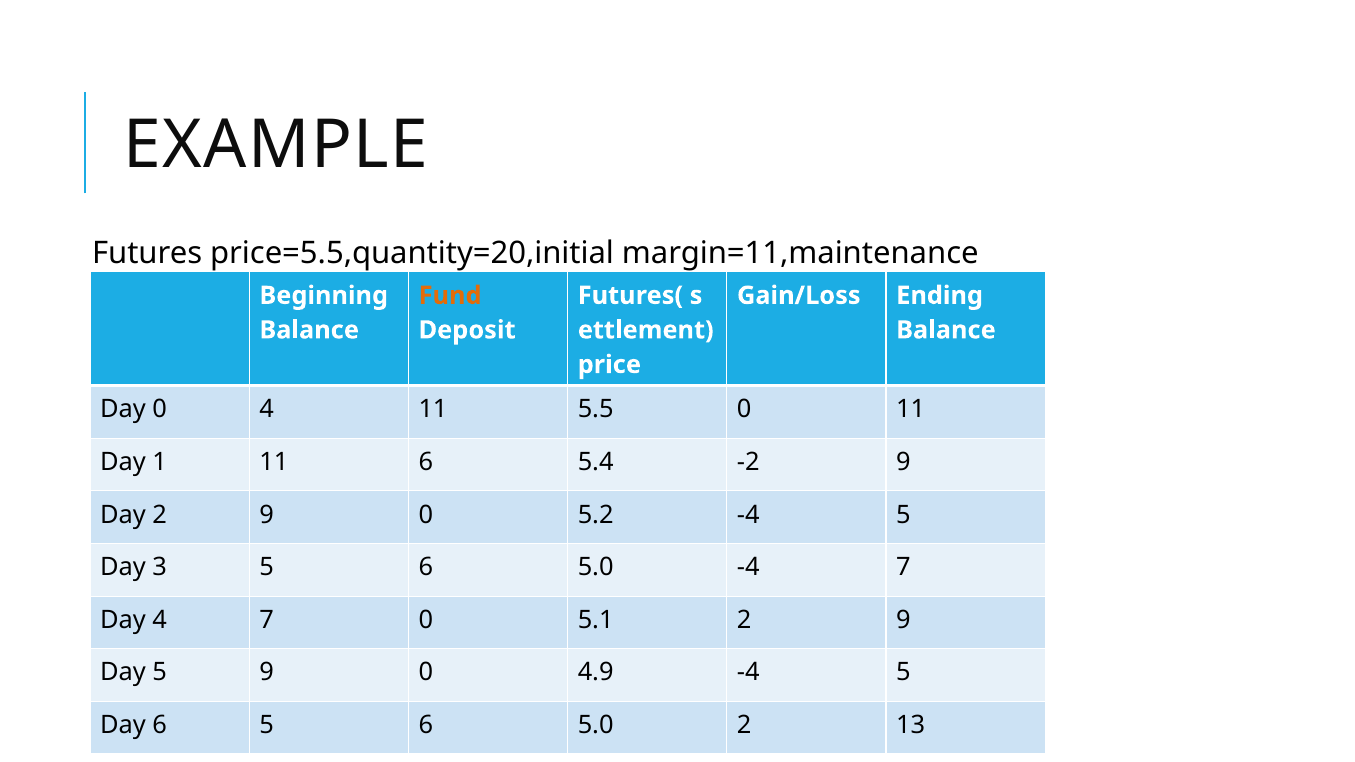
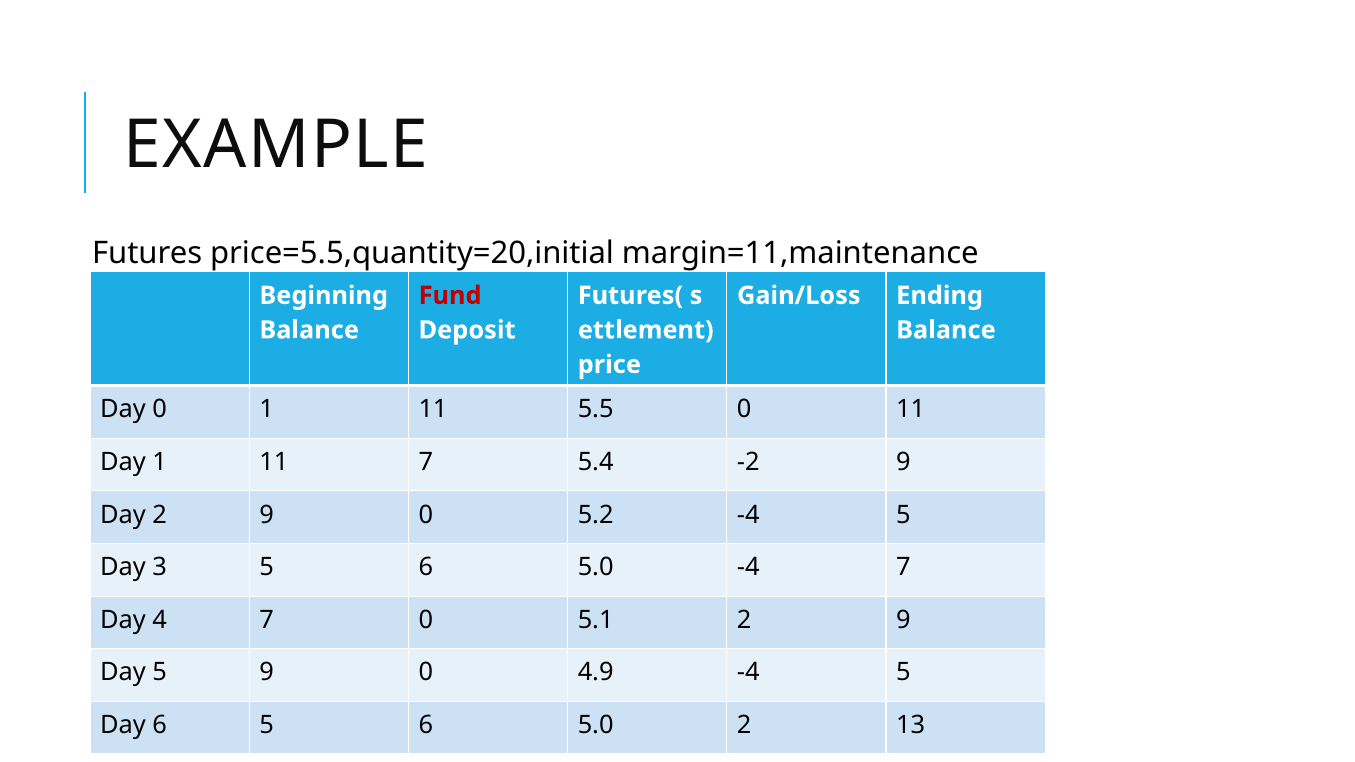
Fund colour: orange -> red (450, 296)
0 4: 4 -> 1 (267, 409)
11 6: 6 -> 7 (426, 462)
